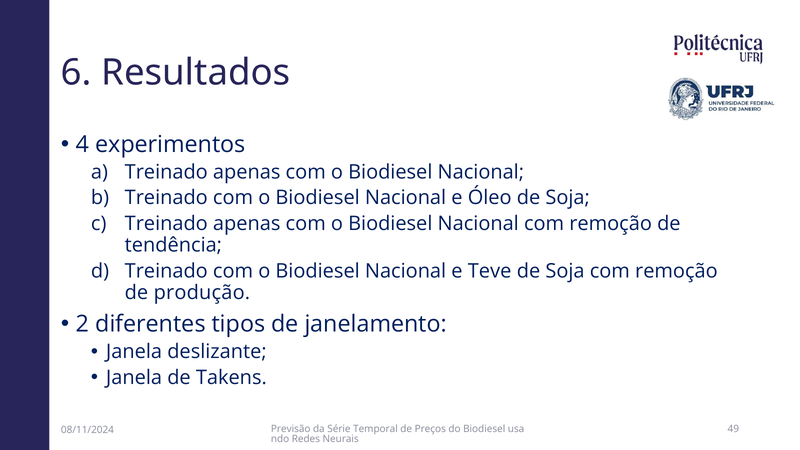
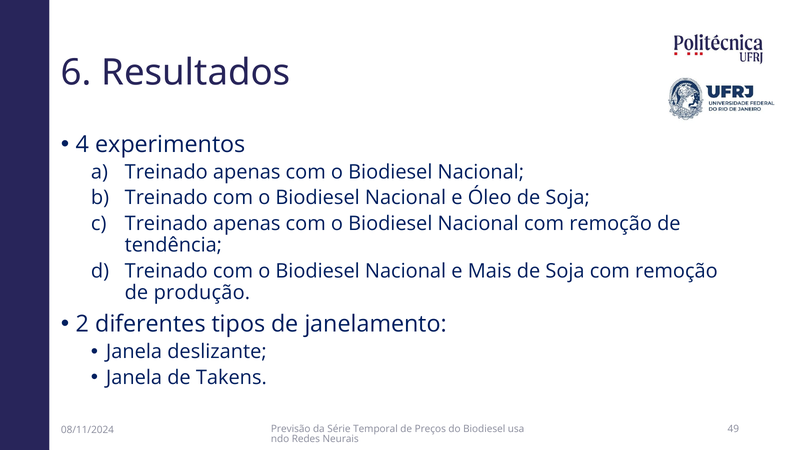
Teve: Teve -> Mais (490, 271)
